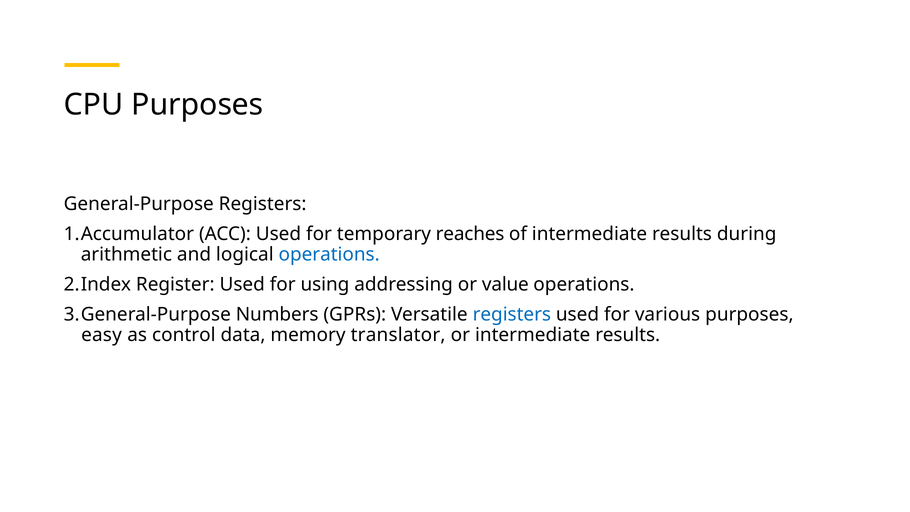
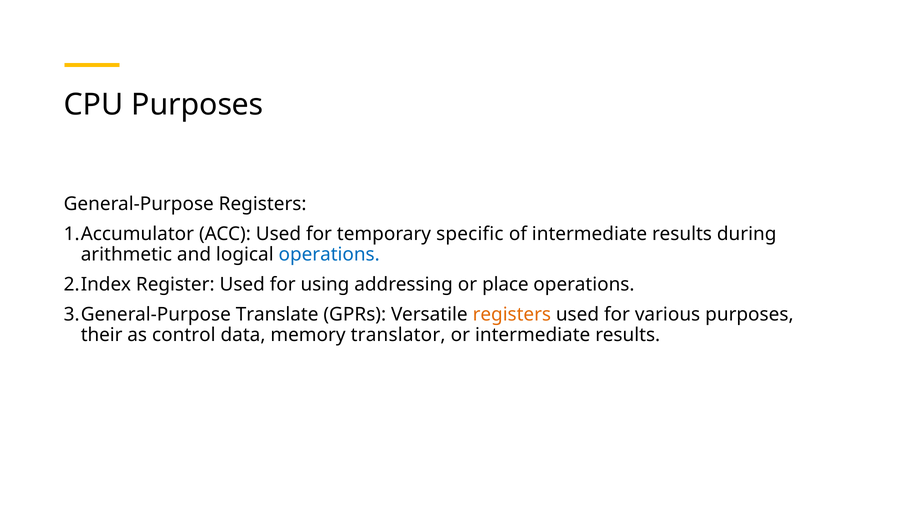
reaches: reaches -> specific (470, 234)
value: value -> place (505, 284)
Numbers: Numbers -> Translate (277, 314)
registers colour: blue -> orange (512, 314)
easy: easy -> their (102, 335)
